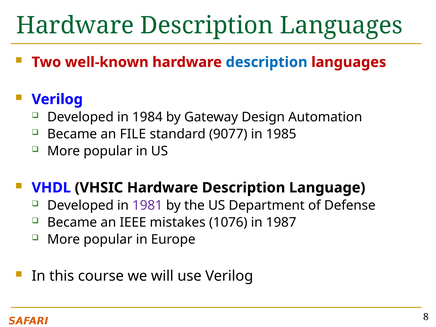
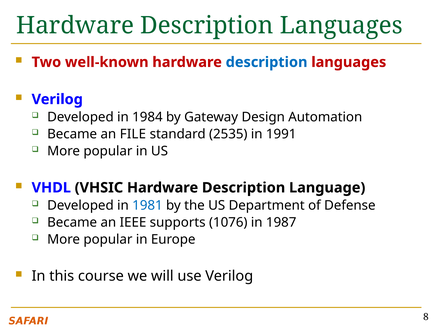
9077: 9077 -> 2535 (228, 134)
1985: 1985 -> 1991 (281, 134)
1981 colour: purple -> blue (147, 205)
mistakes: mistakes -> supports (178, 222)
